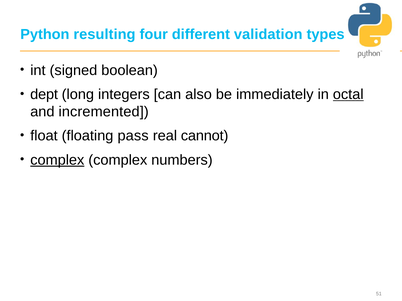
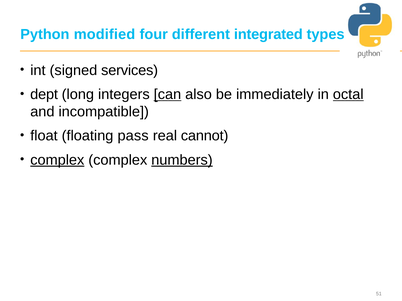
resulting: resulting -> modified (104, 34)
validation: validation -> integrated (268, 34)
boolean: boolean -> services (130, 70)
can underline: none -> present (167, 95)
incremented: incremented -> incompatible (104, 112)
numbers underline: none -> present (182, 160)
